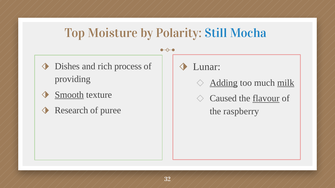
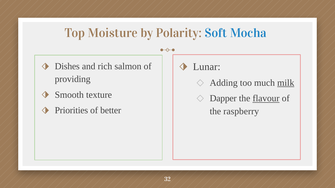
Still: Still -> Soft (216, 33)
process: process -> salmon (128, 66)
Adding underline: present -> none (224, 83)
Smooth underline: present -> none (69, 95)
Caused: Caused -> Dapper (223, 99)
Research: Research -> Priorities (71, 111)
puree: puree -> better (111, 111)
